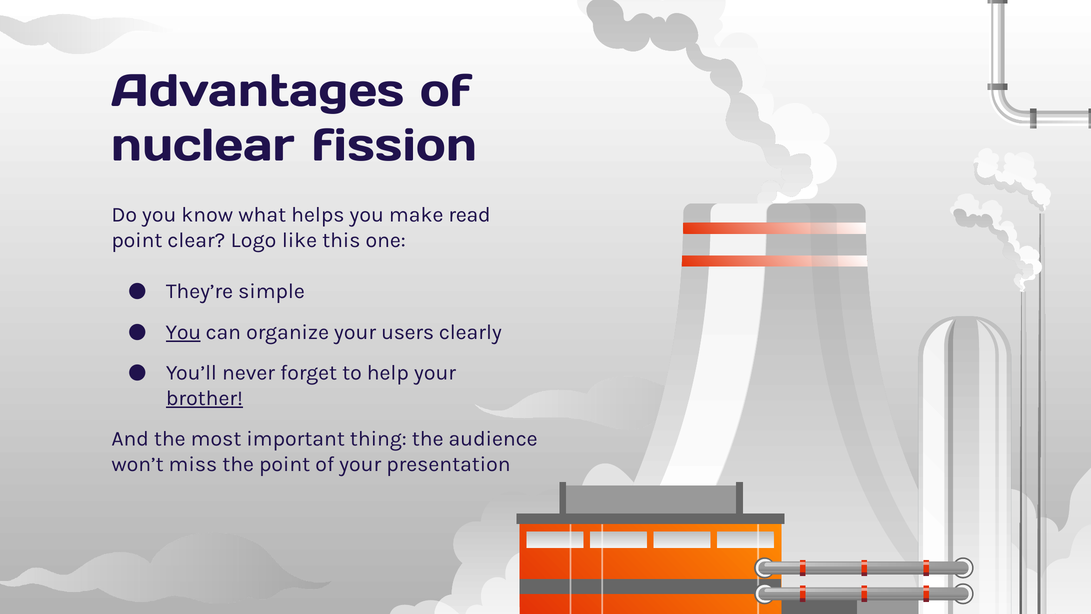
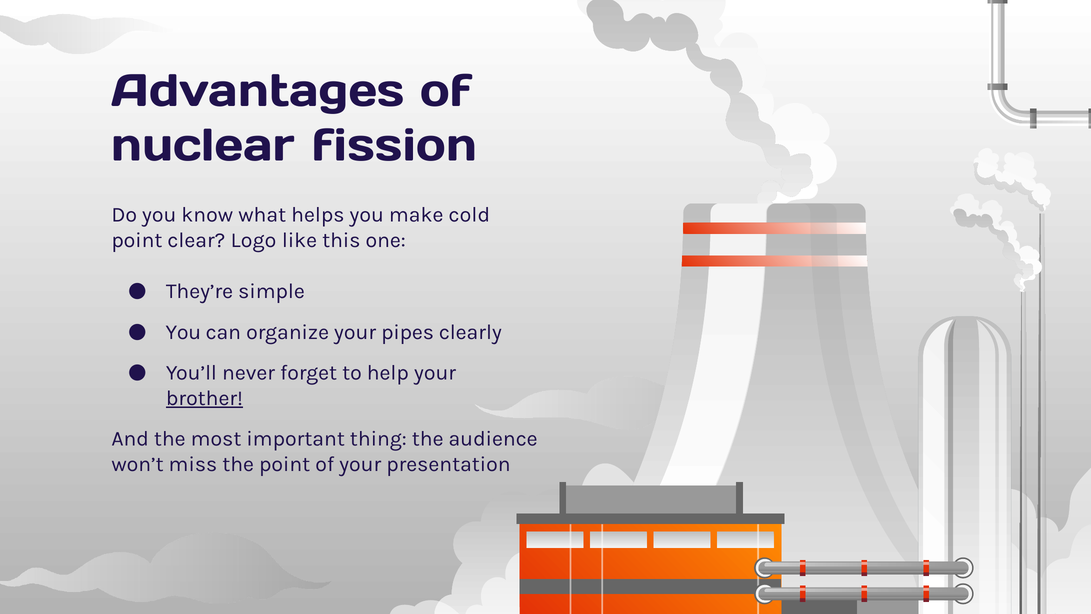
read: read -> cold (469, 215)
You underline: present -> none (183, 332)
users: users -> pipes (408, 332)
